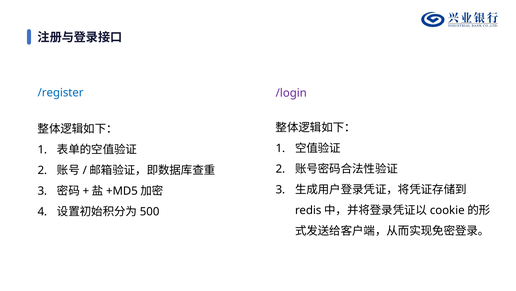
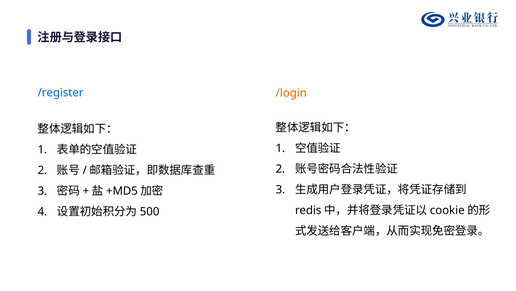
/login colour: purple -> orange (291, 93)
